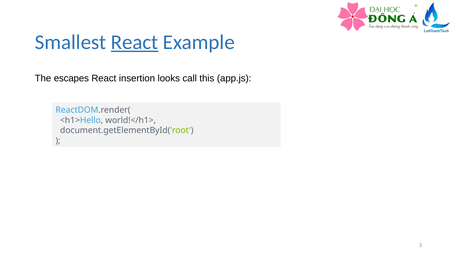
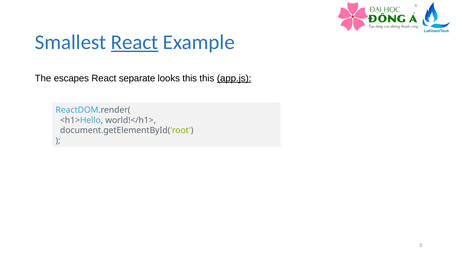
insertion: insertion -> separate (137, 78)
looks call: call -> this (190, 78)
app.js underline: none -> present (234, 78)
